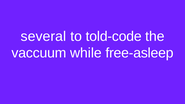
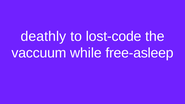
several: several -> deathly (43, 36)
told-code: told-code -> lost-code (114, 36)
